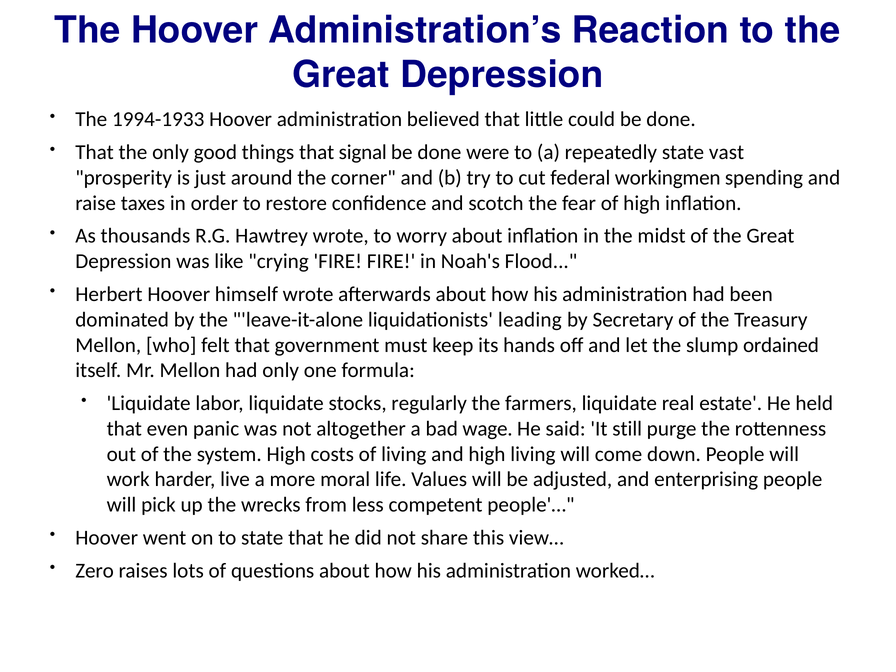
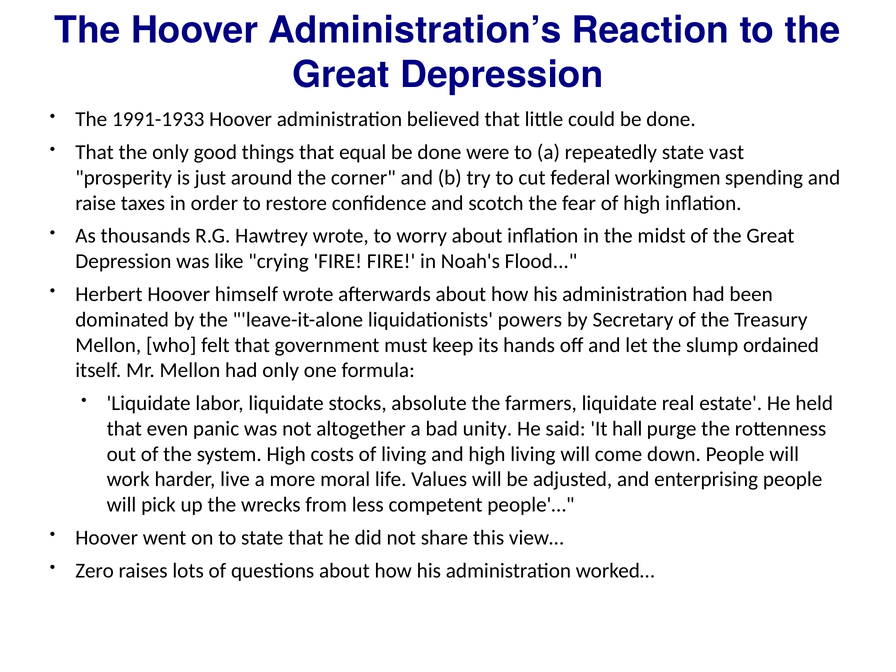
1994-1933: 1994-1933 -> 1991-1933 (158, 119)
signal: signal -> equal (363, 152)
leading: leading -> powers (530, 320)
regularly: regularly -> absolute (429, 403)
wage: wage -> unity (487, 429)
still: still -> hall (627, 429)
